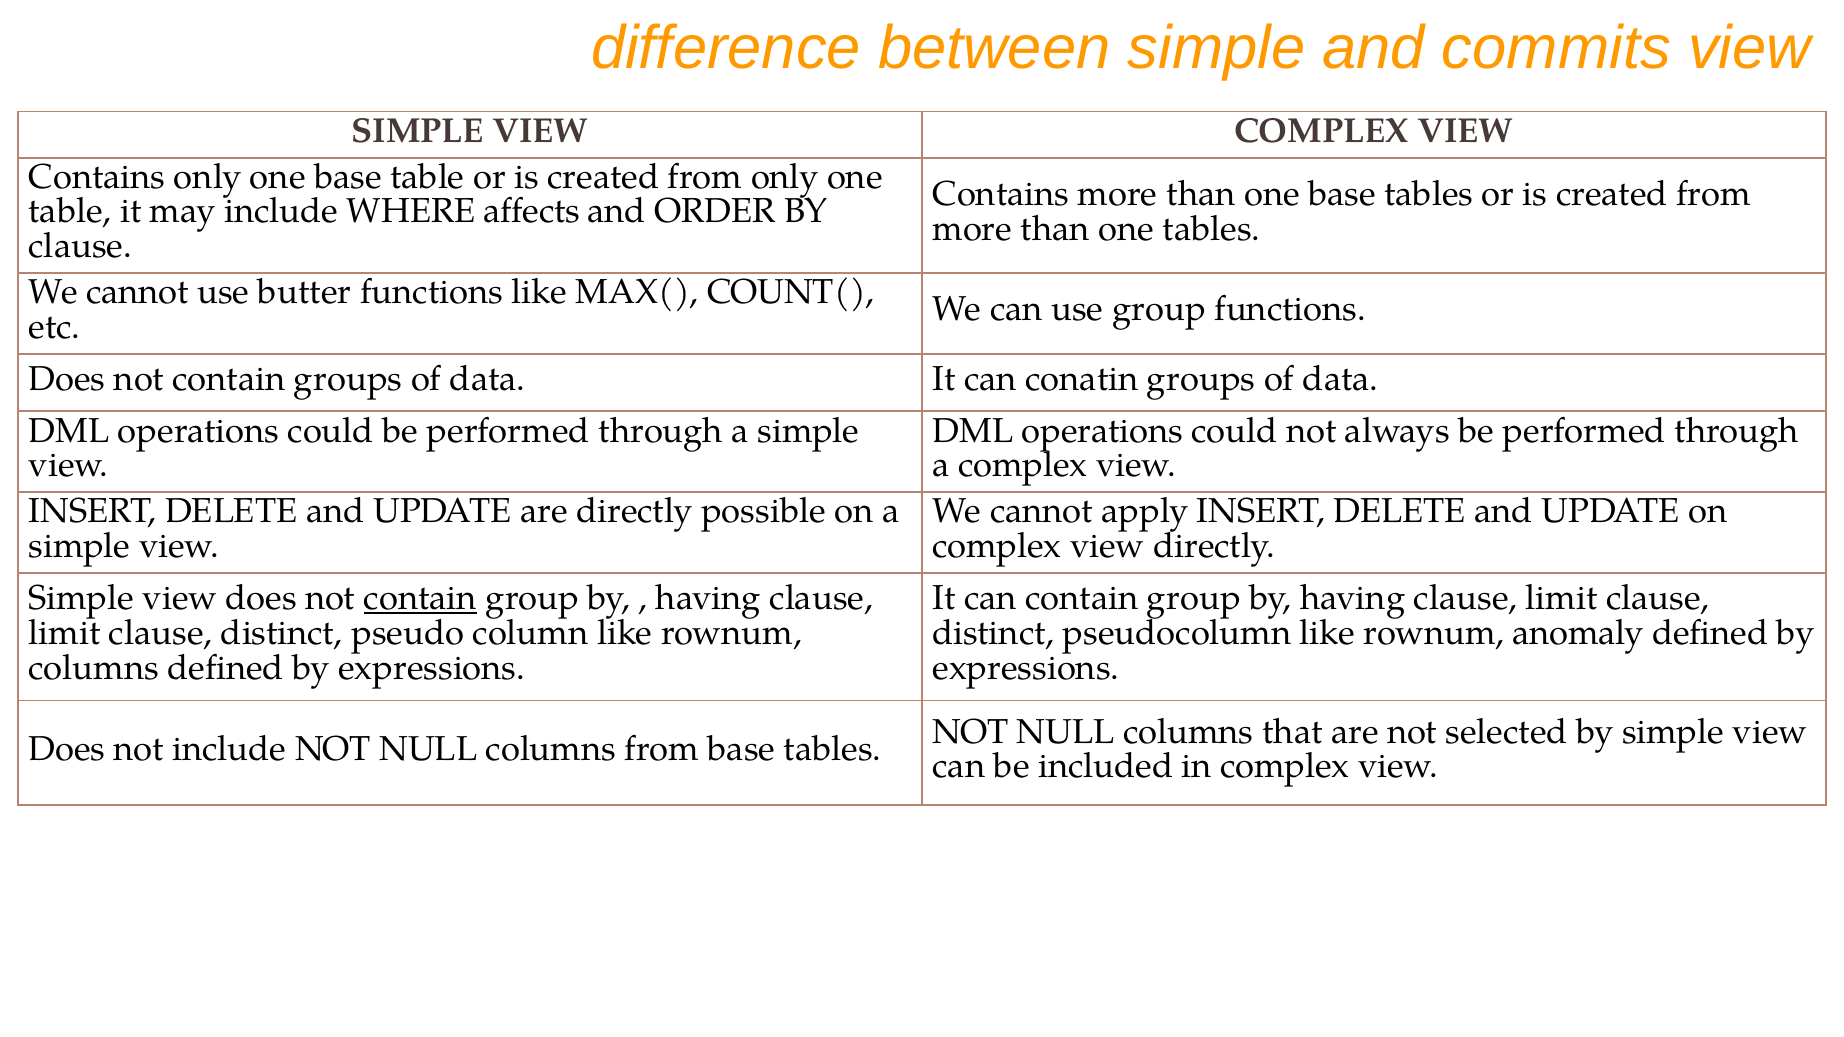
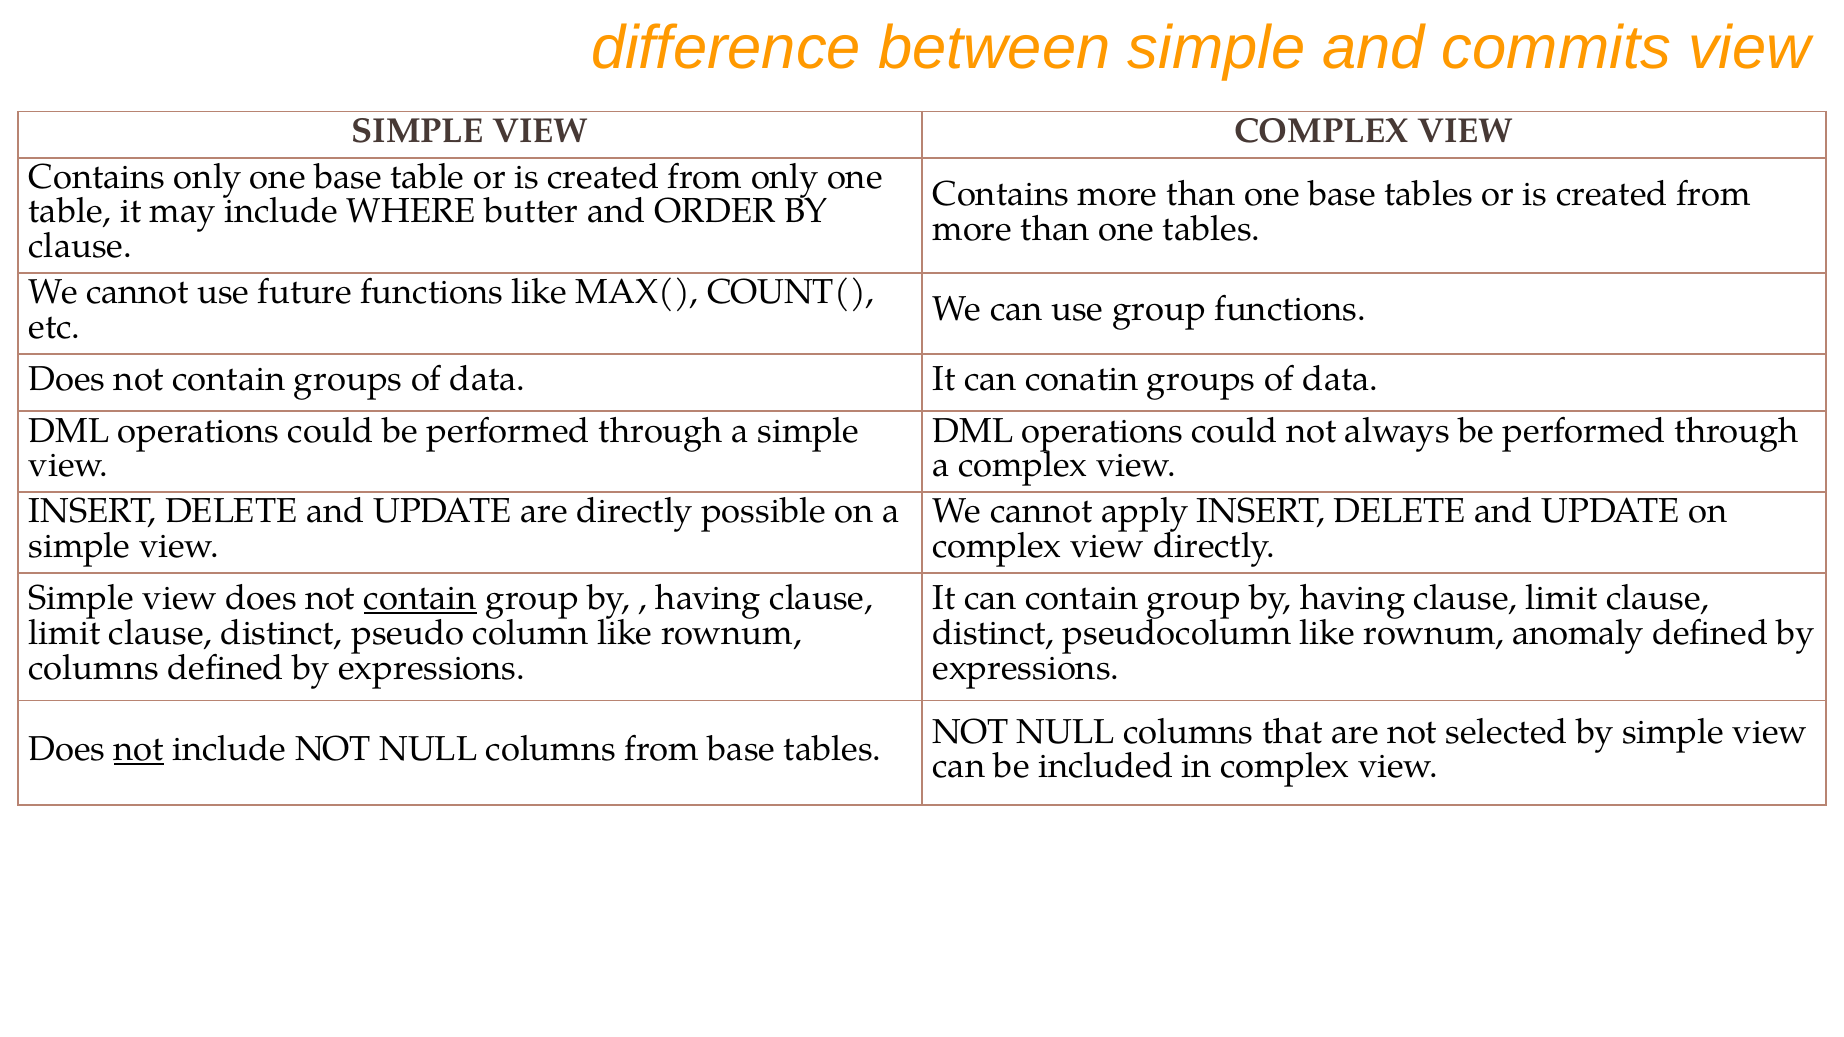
affects: affects -> butter (531, 212)
butter: butter -> future (305, 292)
not underline: none -> present (139, 749)
